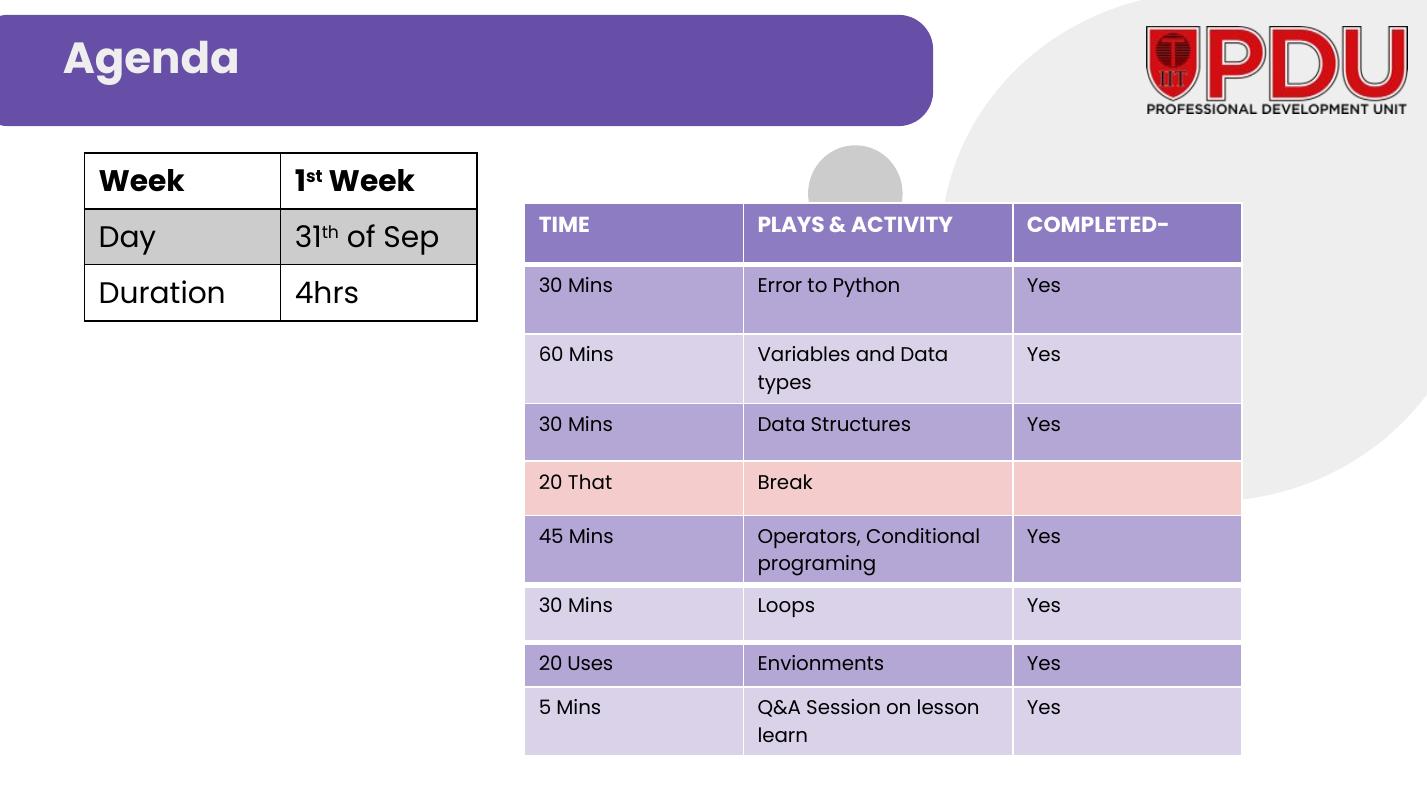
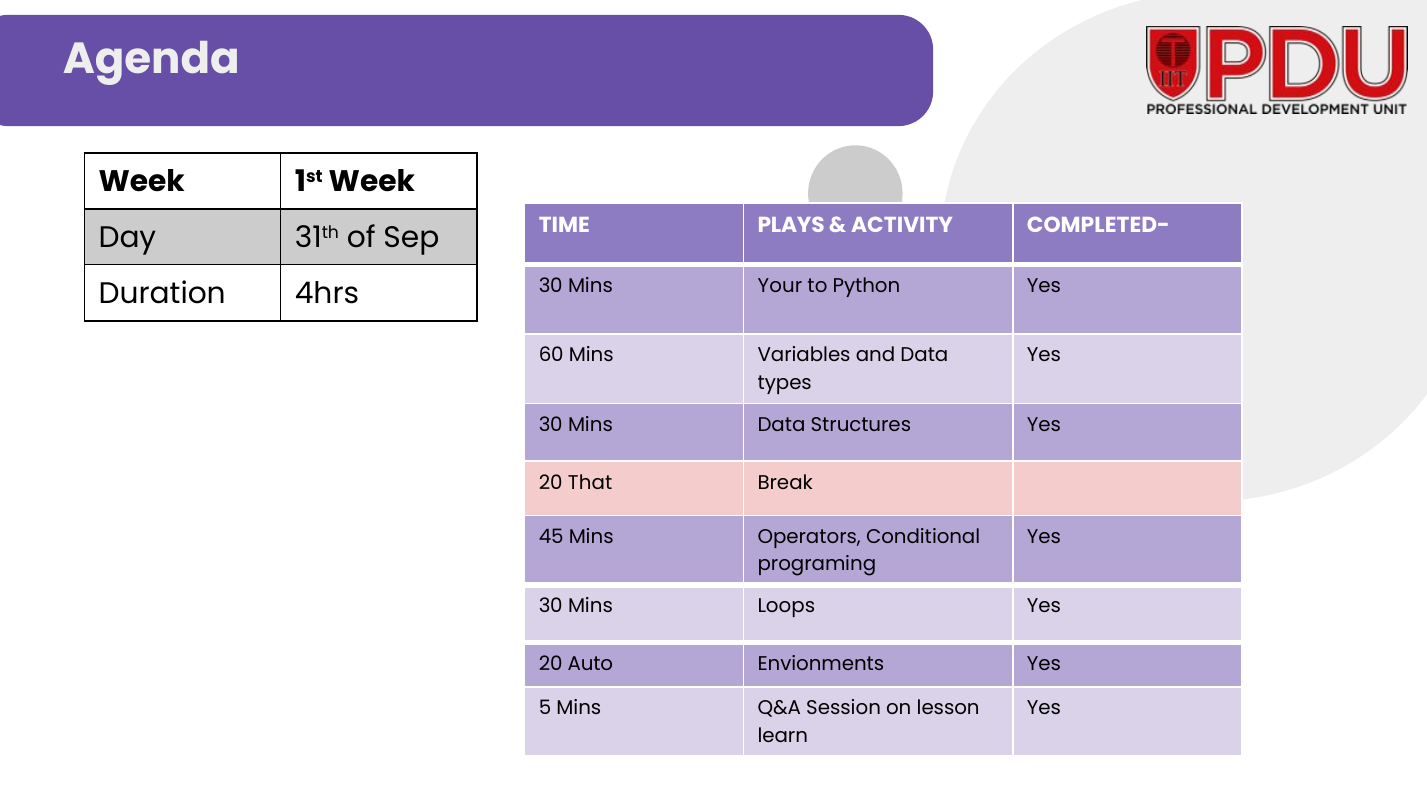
Error: Error -> Your (780, 286)
Uses: Uses -> Auto (590, 664)
